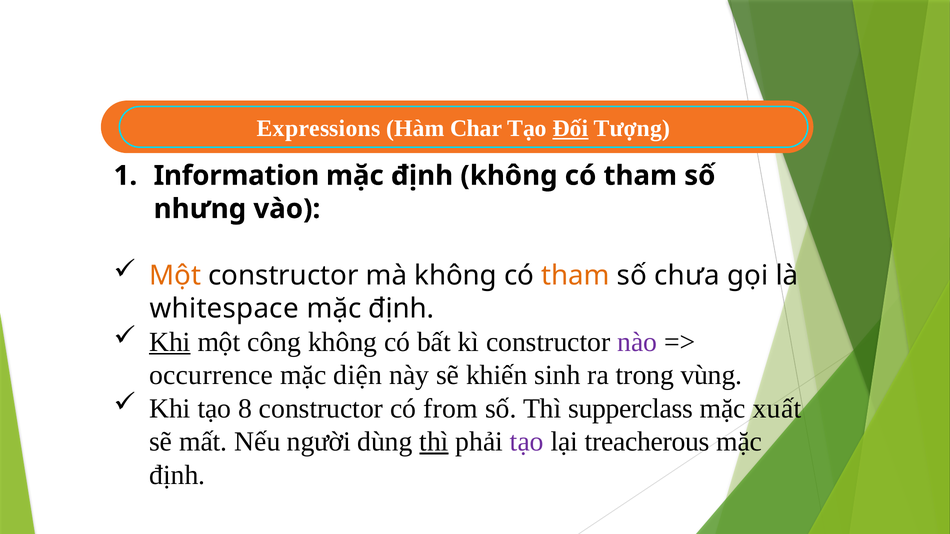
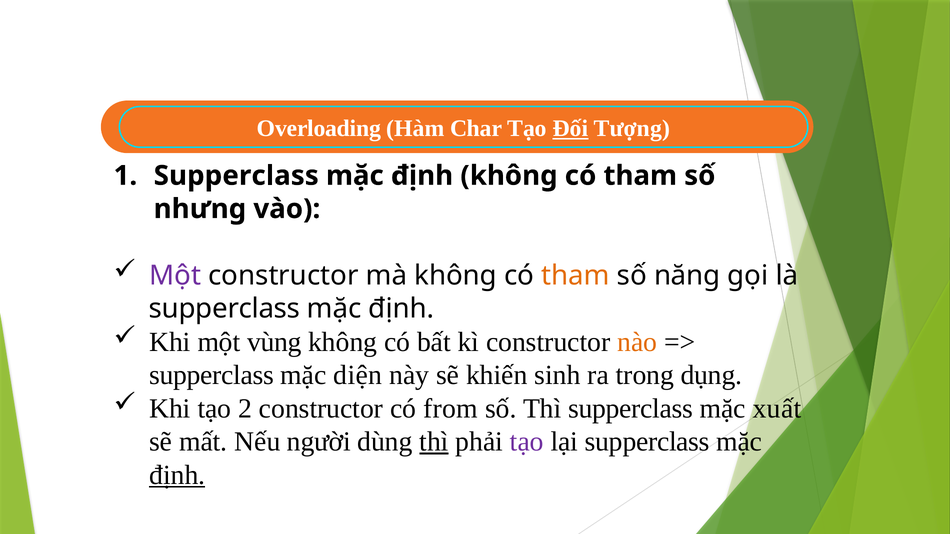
Expressions: Expressions -> Overloading (319, 129)
1 Information: Information -> Supperclass (236, 176)
Một colour: orange -> purple (175, 276)
chưa: chưa -> năng (687, 276)
whitespace: whitespace -> supperclass (224, 309)
Khi underline: present -> none (170, 342)
công: công -> vùng (274, 342)
nào colour: purple -> orange (637, 342)
occurrence: occurrence -> supperclass (211, 375)
vùng: vùng -> dụng (711, 375)
8: 8 -> 2 (245, 409)
lại treacherous: treacherous -> supperclass (647, 442)
định underline: none -> present (177, 475)
